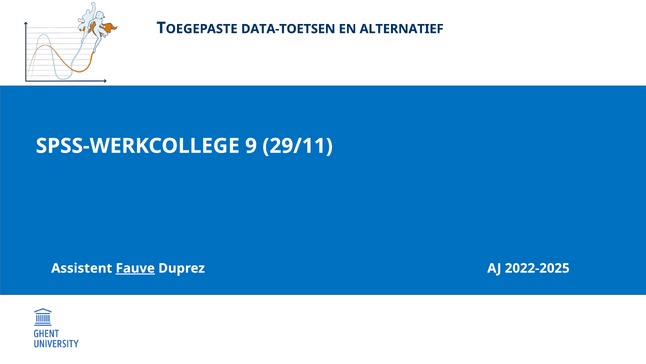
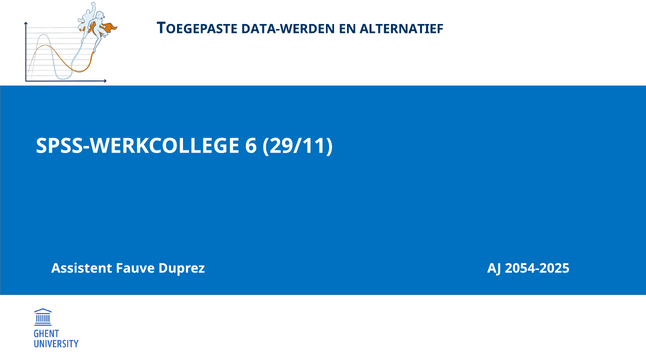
DATA-TOETSEN: DATA-TOETSEN -> DATA-WERDEN (288, 29)
9: 9 -> 6 (251, 146)
Fauve underline: present -> none (135, 268)
2022-2025: 2022-2025 -> 2054-2025 (537, 268)
